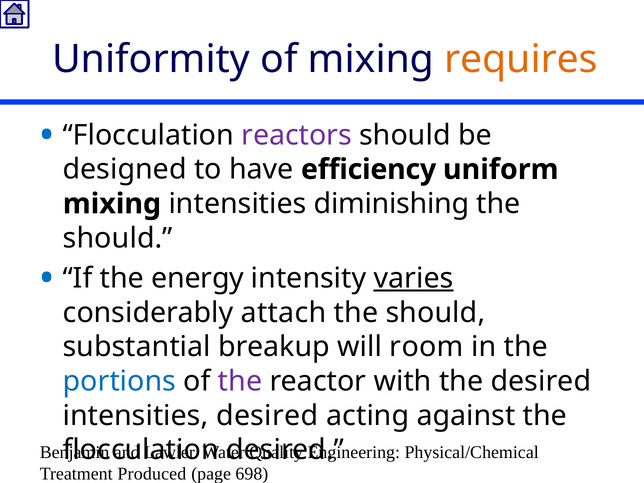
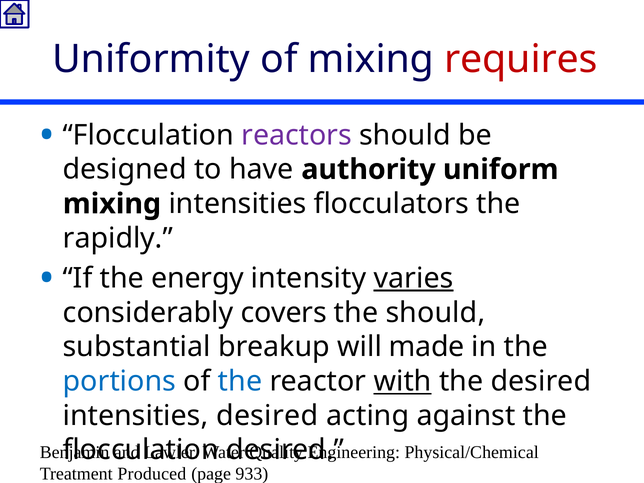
requires colour: orange -> red (521, 59)
efficiency: efficiency -> authority (368, 169)
diminishing: diminishing -> flocculators (391, 204)
should: should -> rapidly (118, 238)
attach: attach -> covers (284, 313)
room: room -> made (427, 347)
the colour: purple -> blue (240, 381)
with underline: none -> present (403, 381)
698: 698 -> 933 (252, 474)
